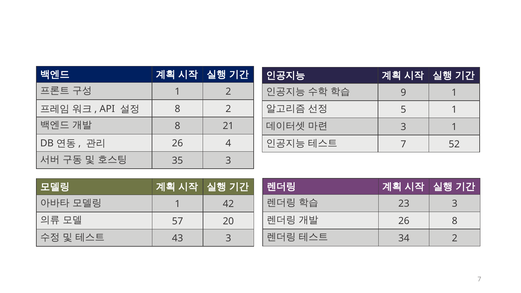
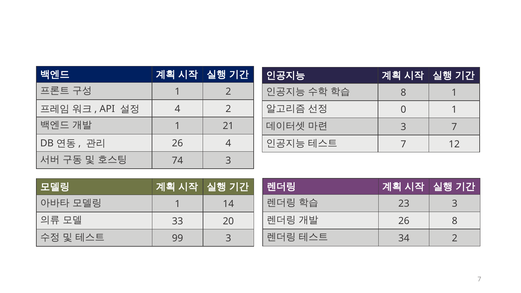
9: 9 -> 8 (403, 93)
5: 5 -> 0 (403, 110)
8: 8 -> 4 (177, 109)
8: 8 -> 1 (177, 126)
3 1: 1 -> 7 (454, 127)
52: 52 -> 12 (454, 144)
35: 35 -> 74 (177, 161)
42: 42 -> 14 (228, 204)
57: 57 -> 33 (178, 221)
43: 43 -> 99 (178, 238)
